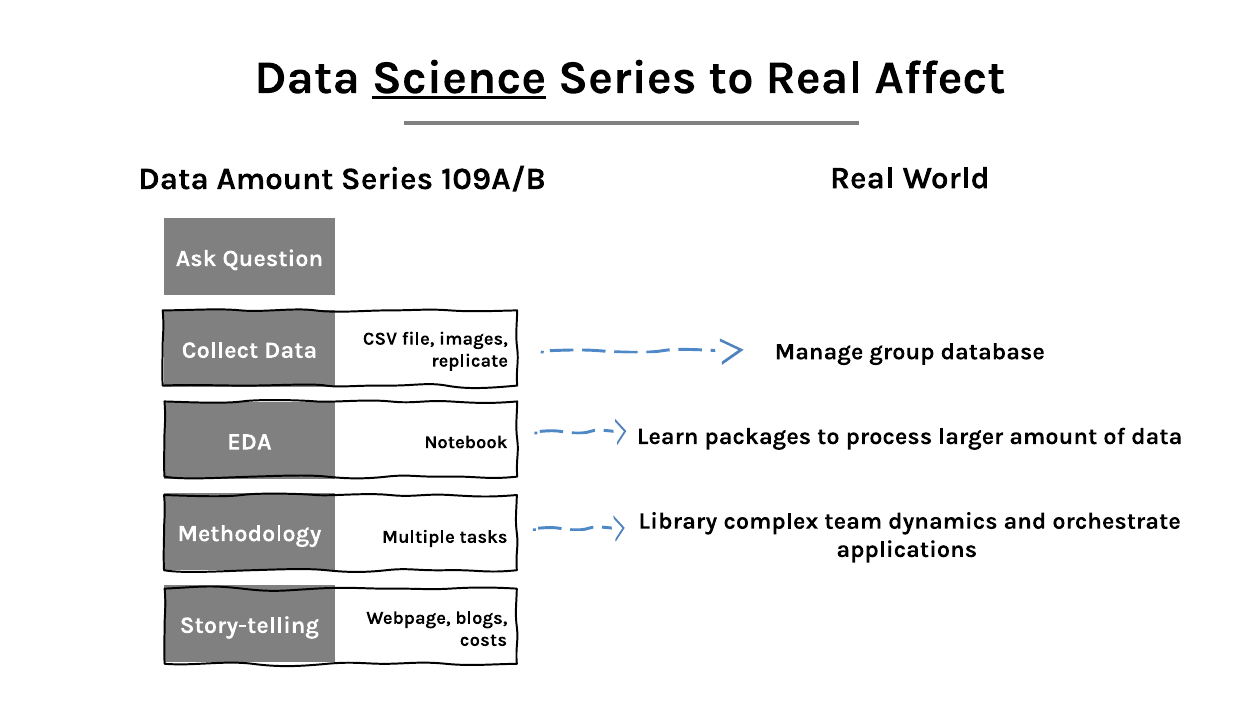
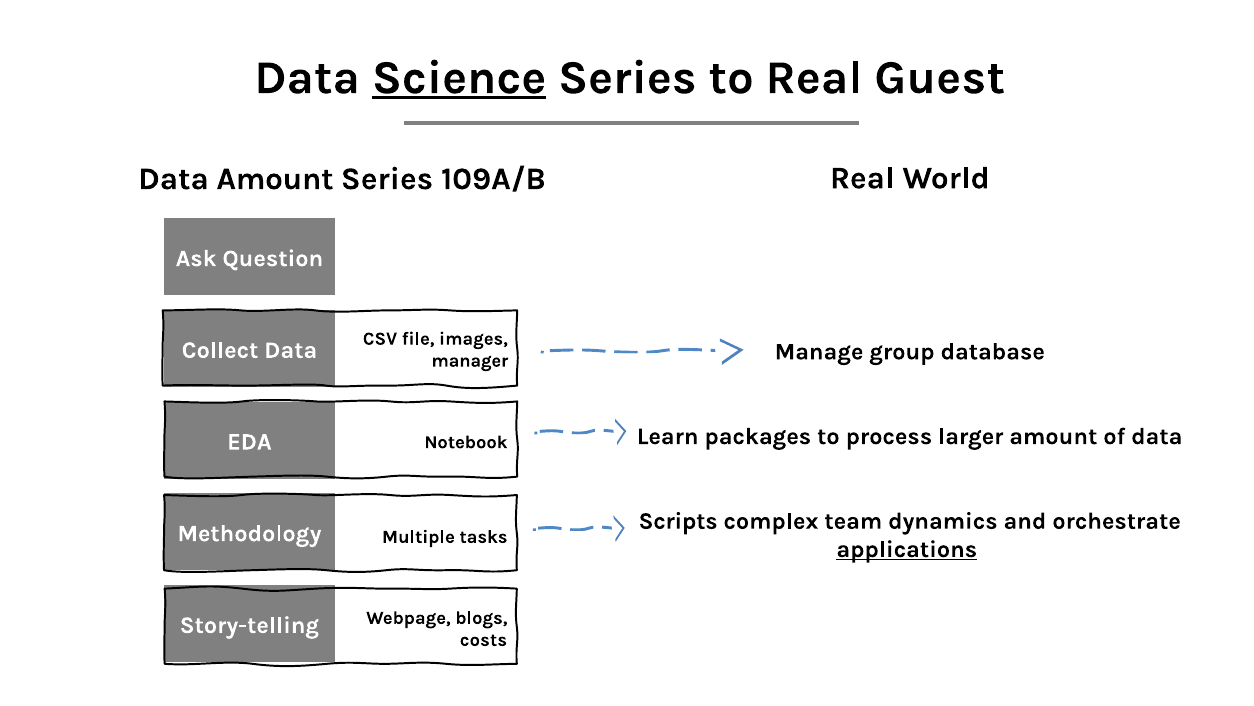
Affect: Affect -> Guest (940, 77)
replicate: replicate -> manager (470, 360)
Library: Library -> Scripts (678, 521)
applications underline: none -> present (907, 549)
